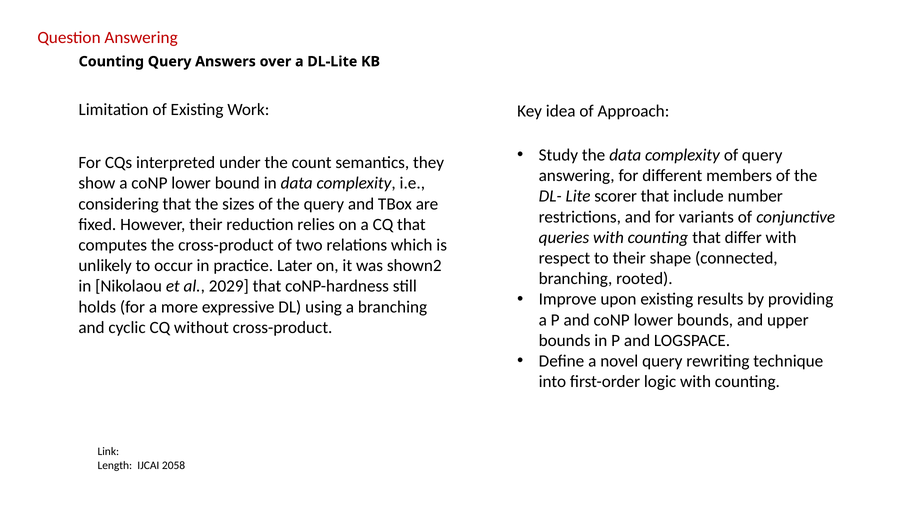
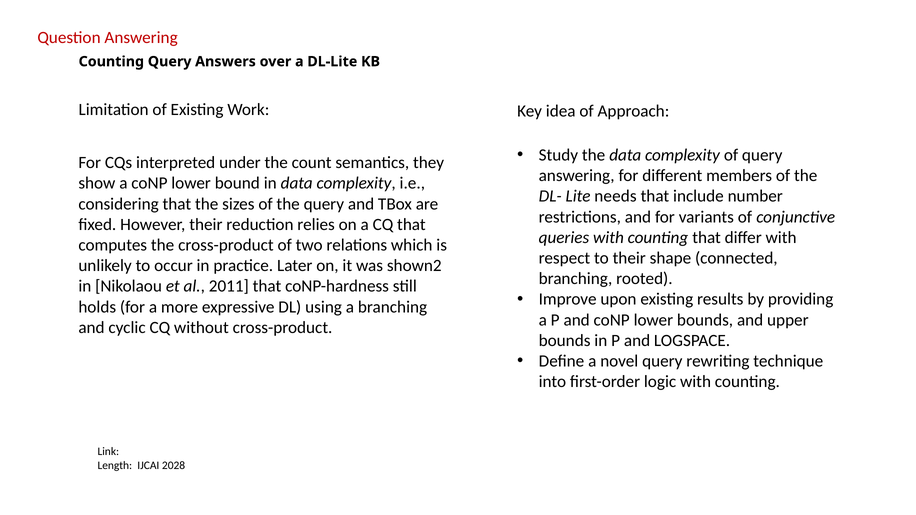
scorer: scorer -> needs (616, 196)
2029: 2029 -> 2011 (229, 286)
2058: 2058 -> 2028 (174, 466)
